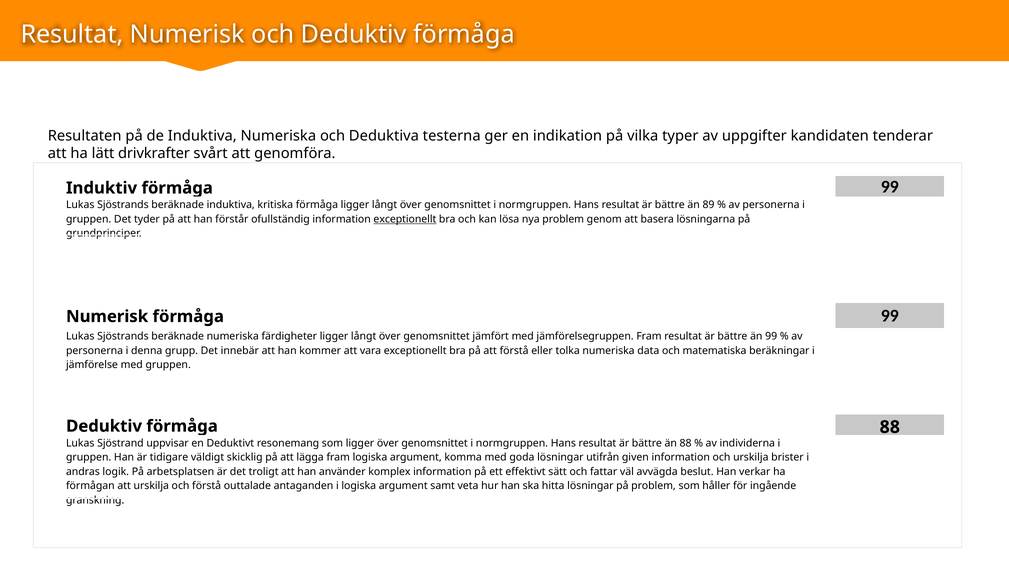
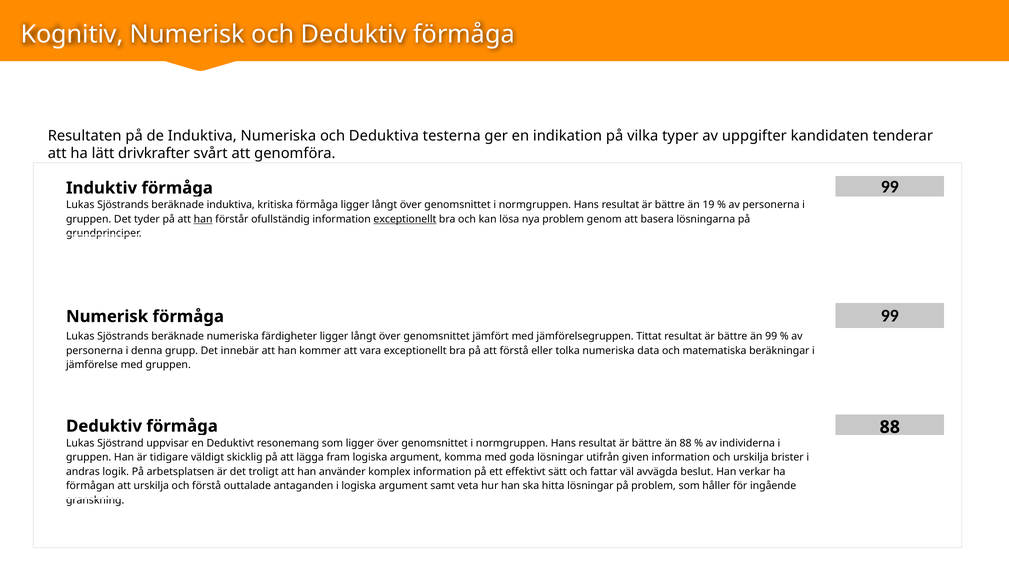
Resultat: Resultat -> Kognitiv (72, 34)
89: 89 -> 19 (709, 205)
han underline: none -> present (203, 219)
jämförelsegruppen Fram: Fram -> Tittat (649, 336)
